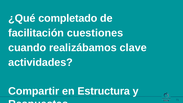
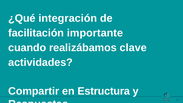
completado: completado -> integración (68, 18)
cuestiones: cuestiones -> importante (95, 33)
